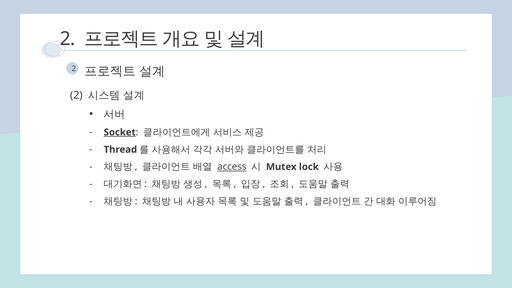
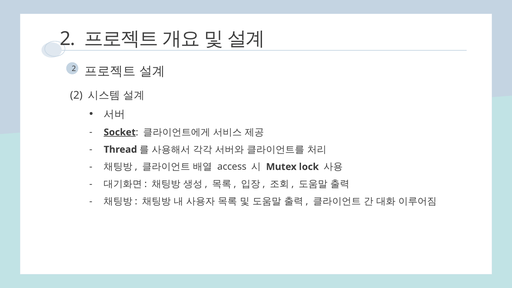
access underline: present -> none (232, 167)
